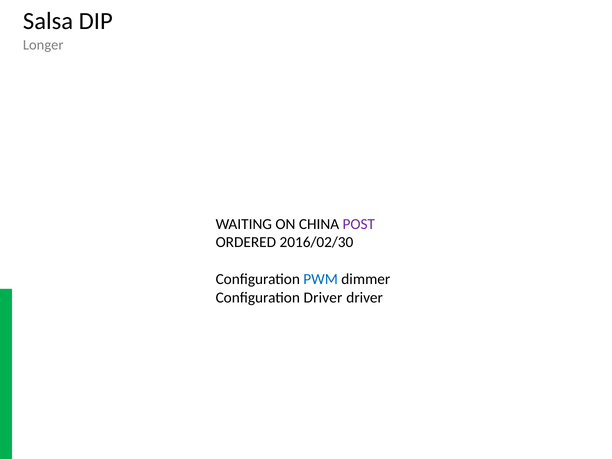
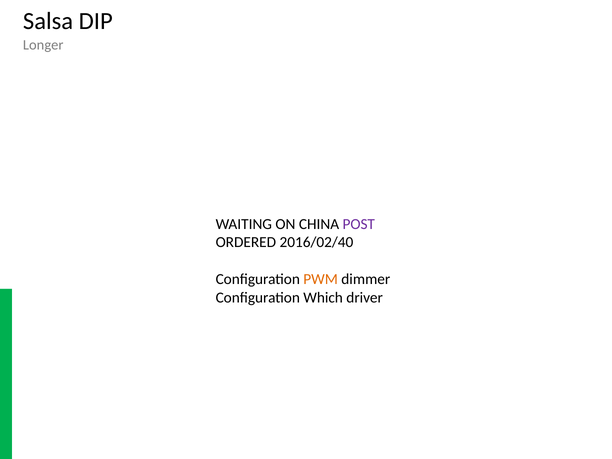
2016/02/30: 2016/02/30 -> 2016/02/40 (316, 242)
PWM colour: blue -> orange (321, 279)
Configuration Driver: Driver -> Which (323, 298)
